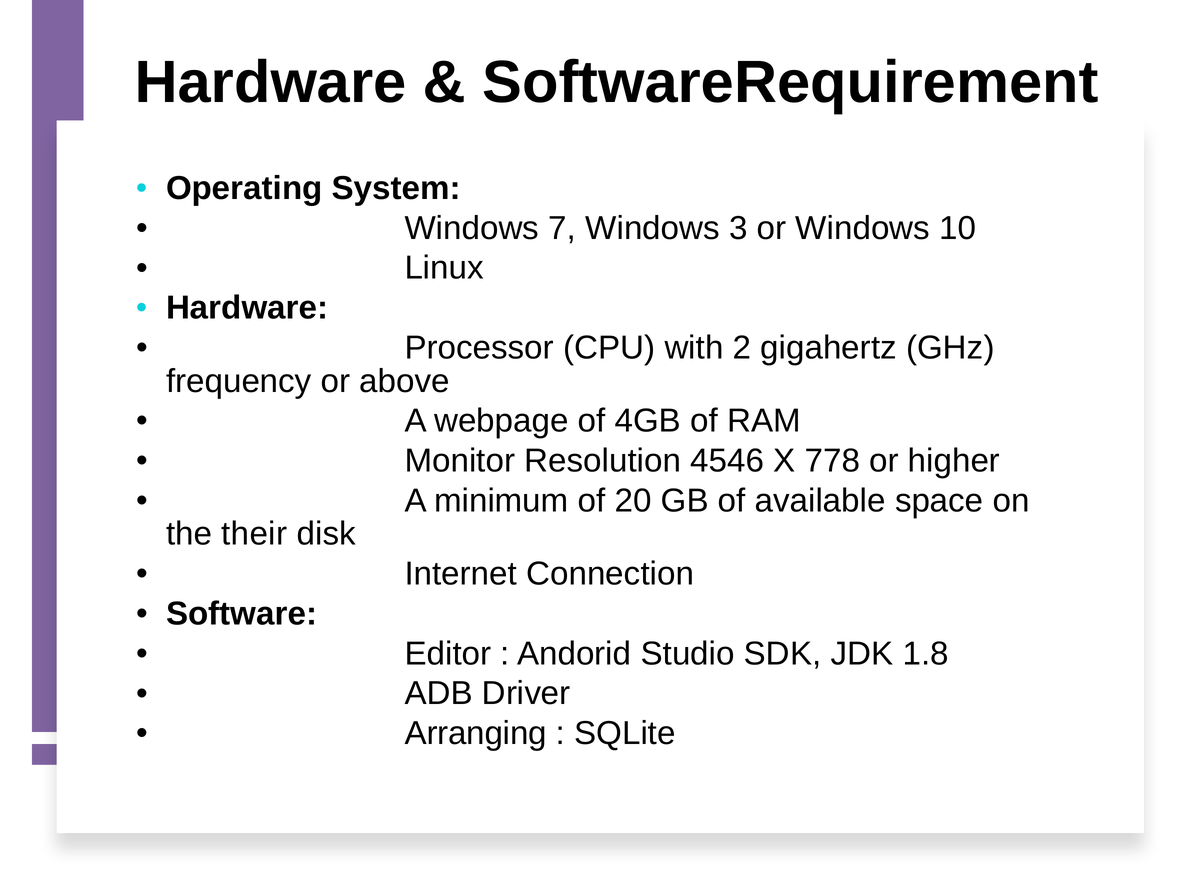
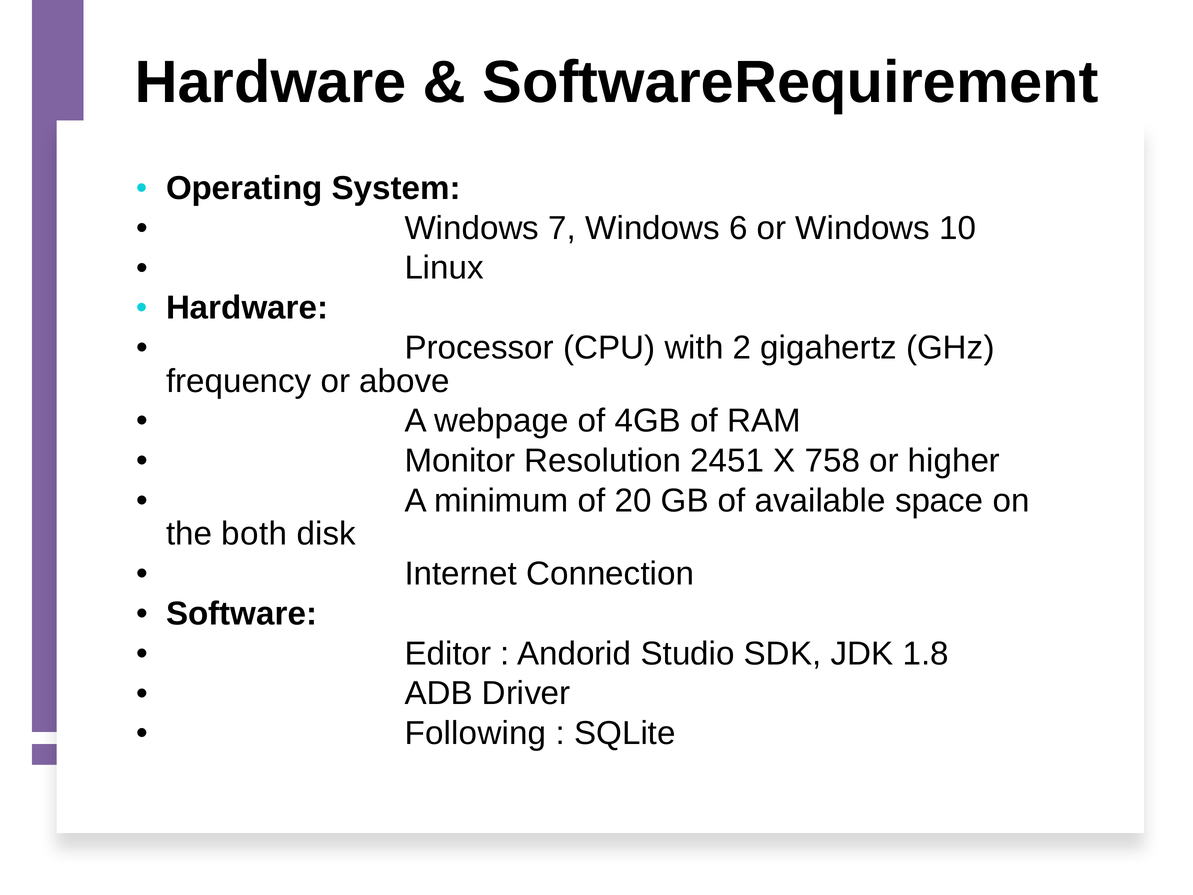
3: 3 -> 6 (738, 228)
4546: 4546 -> 2451 (727, 461)
778: 778 -> 758 (832, 461)
their: their -> both (254, 534)
Arranging: Arranging -> Following (476, 733)
